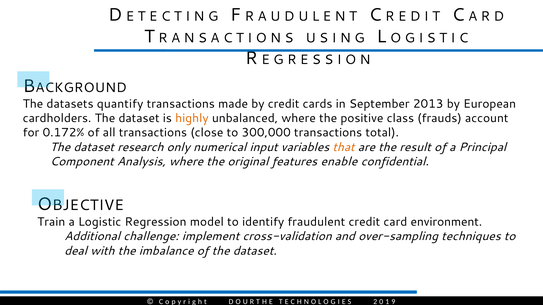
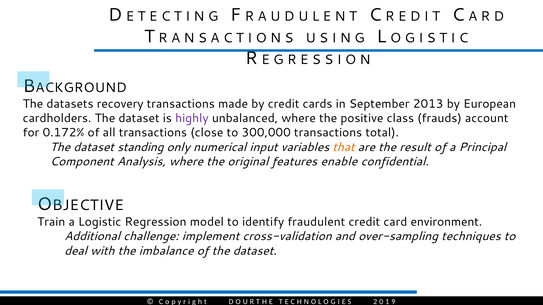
quantify: quantify -> recovery (120, 104)
highly colour: orange -> purple (192, 118)
research: research -> standing (140, 147)
